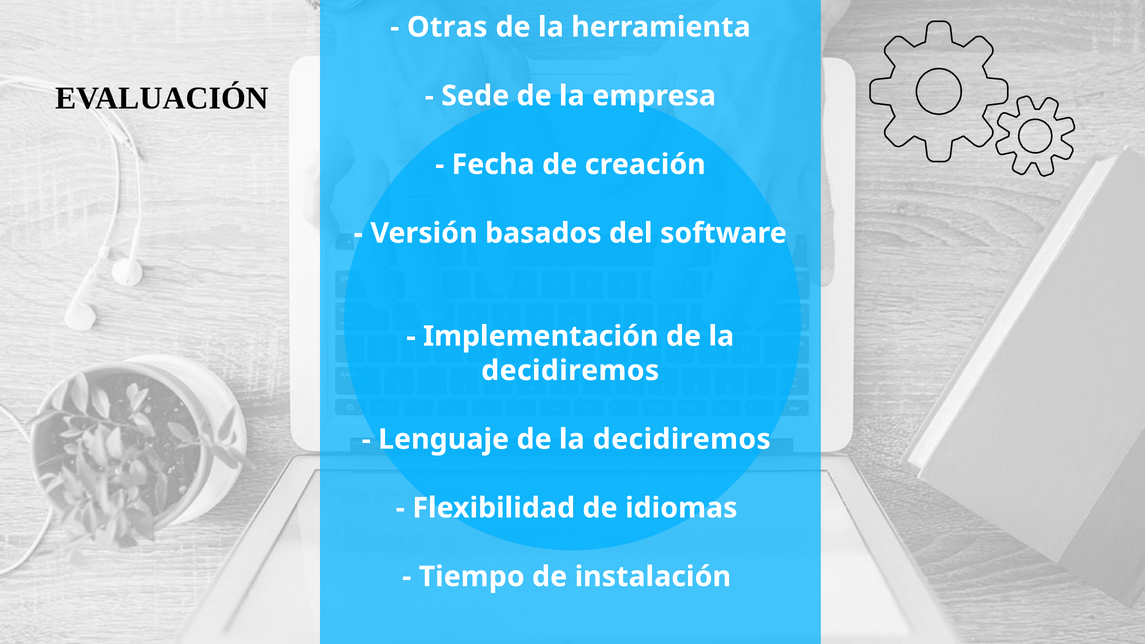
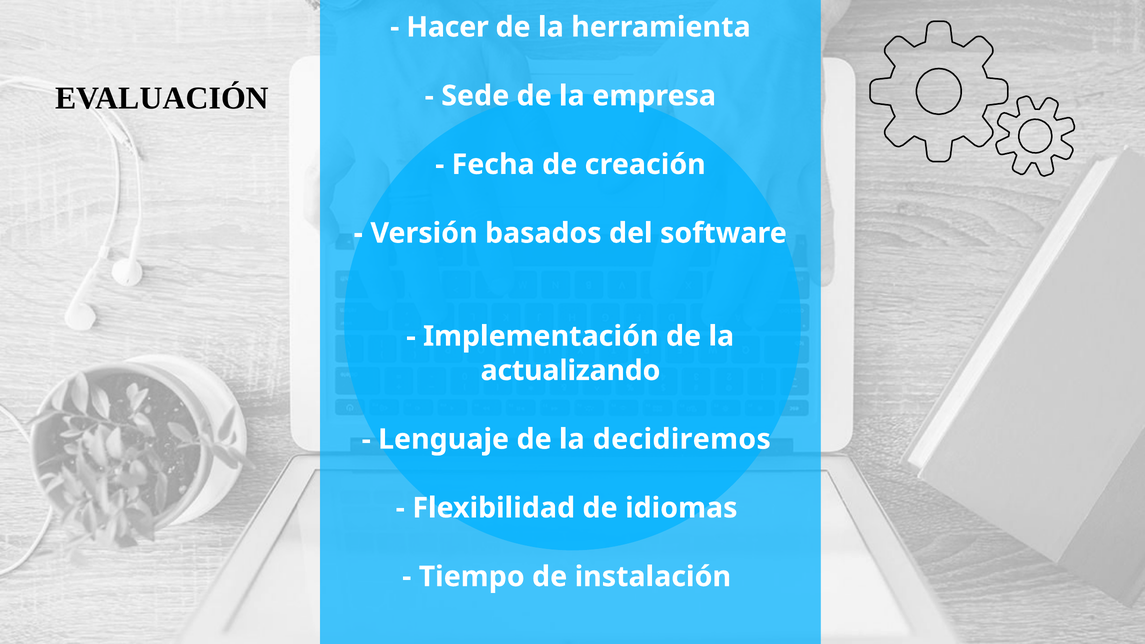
Otras: Otras -> Hacer (448, 27)
decidiremos: decidiremos -> actualizando (570, 371)
